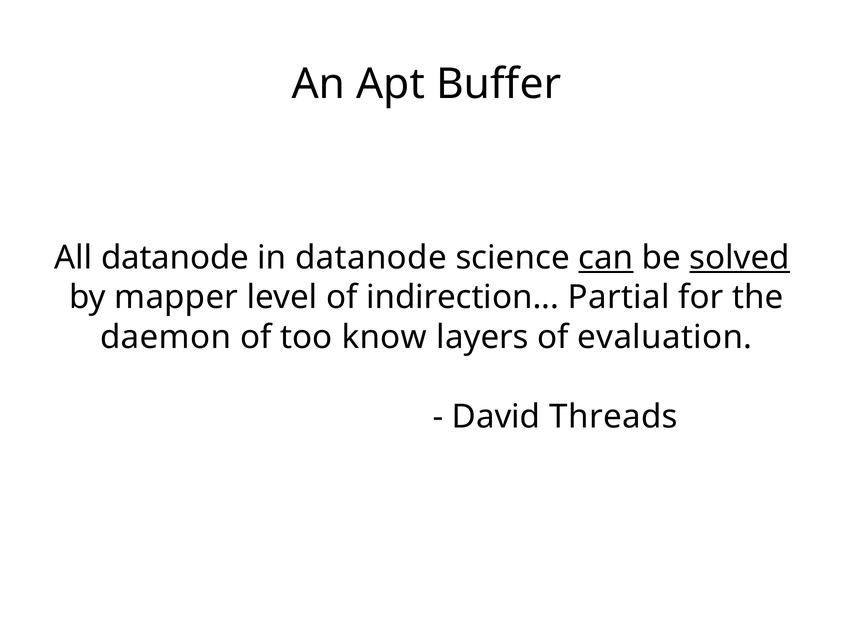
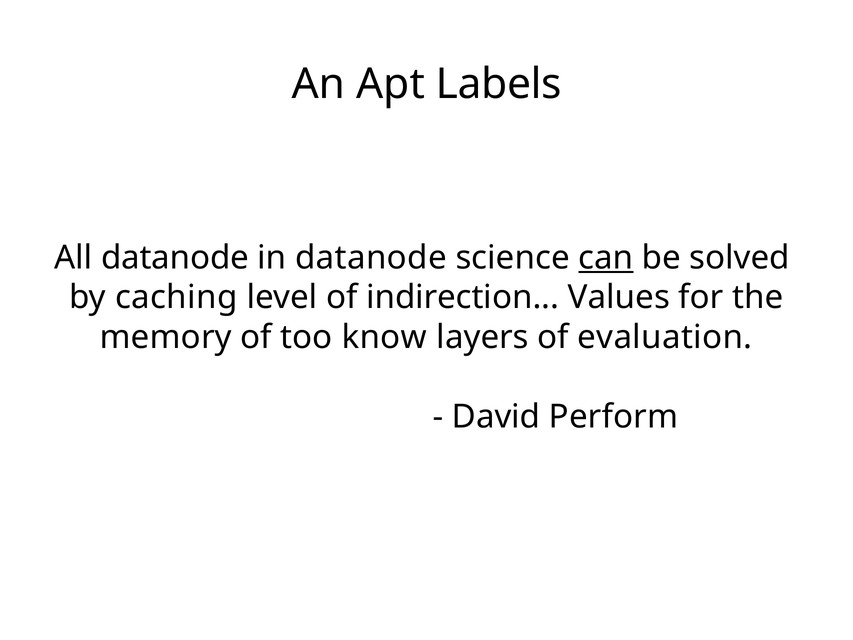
Buffer: Buffer -> Labels (499, 84)
solved underline: present -> none (740, 258)
mapper: mapper -> caching (176, 297)
Partial: Partial -> Values (619, 297)
daemon: daemon -> memory (166, 337)
Threads: Threads -> Perform (614, 417)
